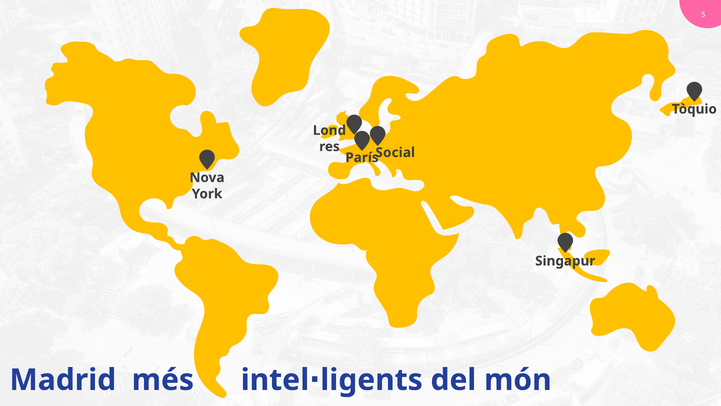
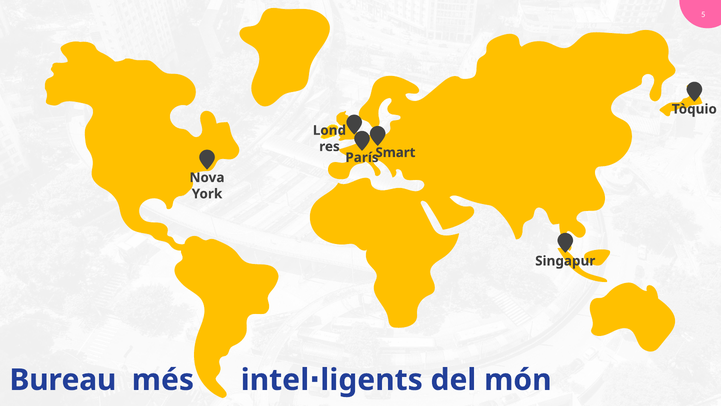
Social: Social -> Smart (395, 152)
Madrid: Madrid -> Bureau (63, 380)
